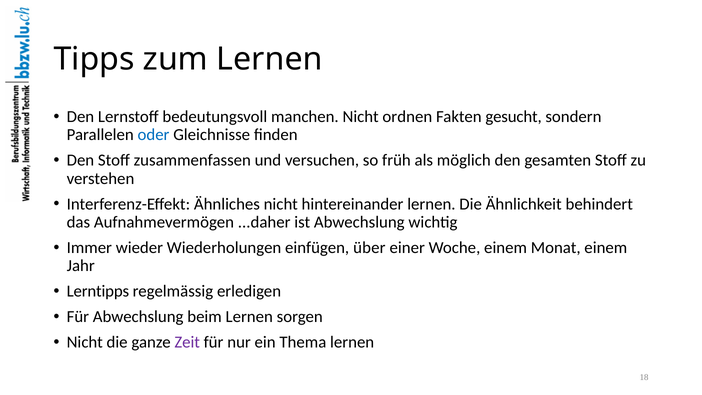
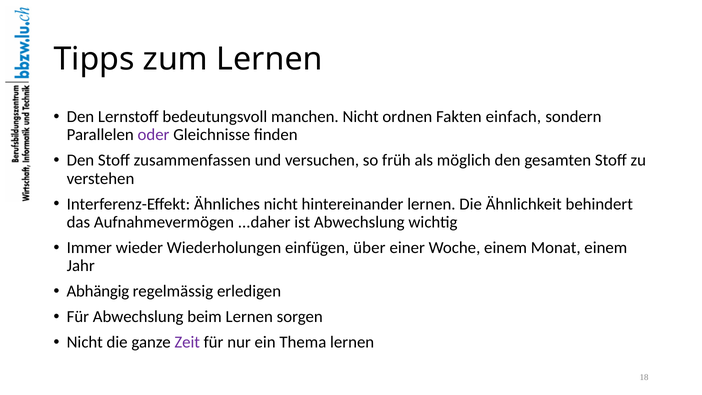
gesucht: gesucht -> einfach (513, 117)
oder colour: blue -> purple (154, 135)
Lerntipps: Lerntipps -> Abhängig (98, 291)
